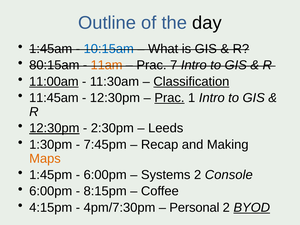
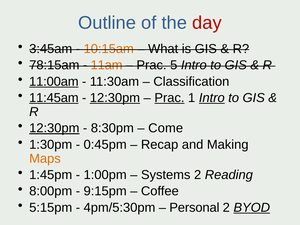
day colour: black -> red (207, 23)
1:45am: 1:45am -> 3:45am (51, 49)
10:15am colour: blue -> orange (109, 49)
80:15am: 80:15am -> 78:15am (54, 65)
7: 7 -> 5 (174, 65)
Classification underline: present -> none (191, 82)
11:45am underline: none -> present (54, 98)
12:30pm underline: none -> present (115, 98)
Intro underline: none -> present (212, 98)
2:30pm: 2:30pm -> 8:30pm (112, 128)
Leeds: Leeds -> Come (166, 128)
7:45pm: 7:45pm -> 0:45pm (105, 145)
6:00pm: 6:00pm -> 1:00pm (105, 175)
Console: Console -> Reading (229, 175)
6:00pm: 6:00pm -> 8:00pm (51, 191)
8:15pm: 8:15pm -> 9:15pm (105, 191)
4:15pm: 4:15pm -> 5:15pm (51, 208)
4pm/7:30pm: 4pm/7:30pm -> 4pm/5:30pm (119, 208)
